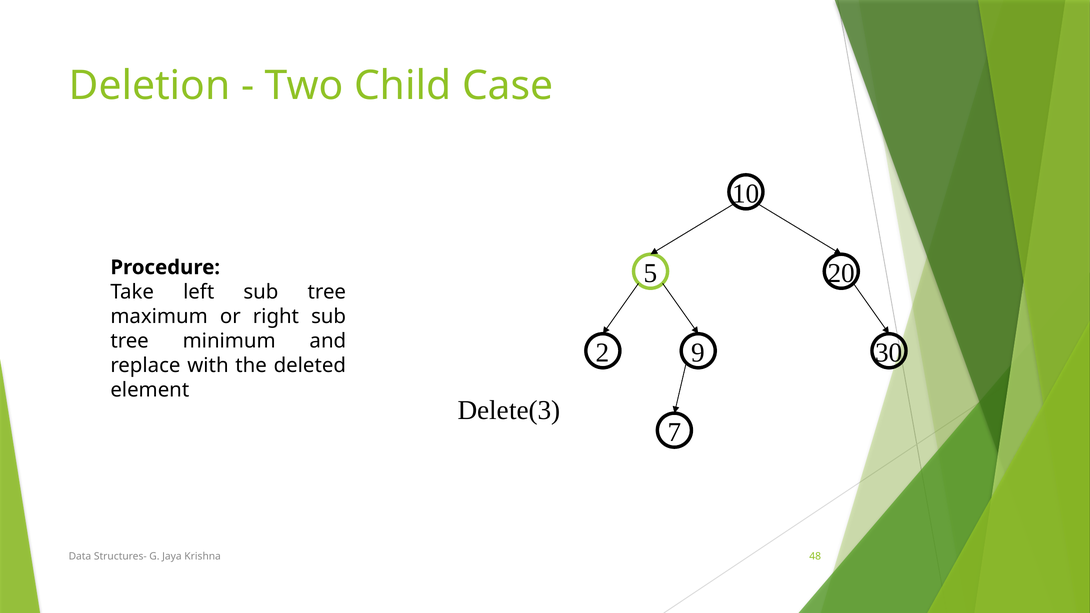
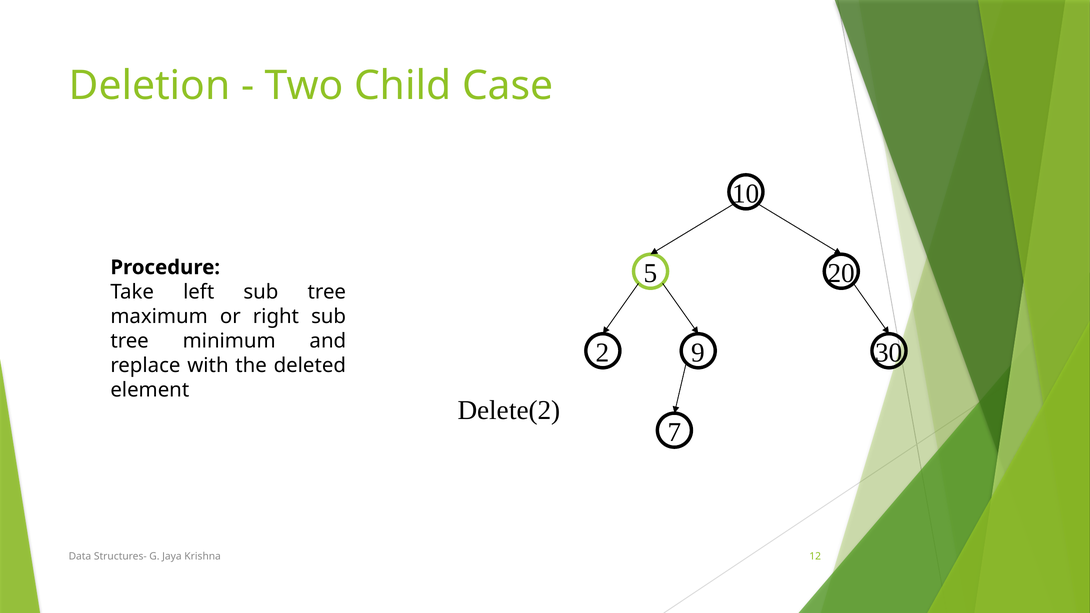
Delete(3: Delete(3 -> Delete(2 (509, 411)
48: 48 -> 12 (815, 556)
